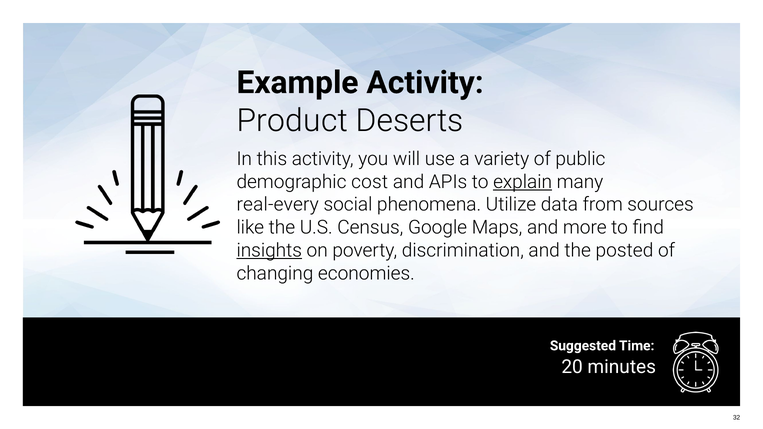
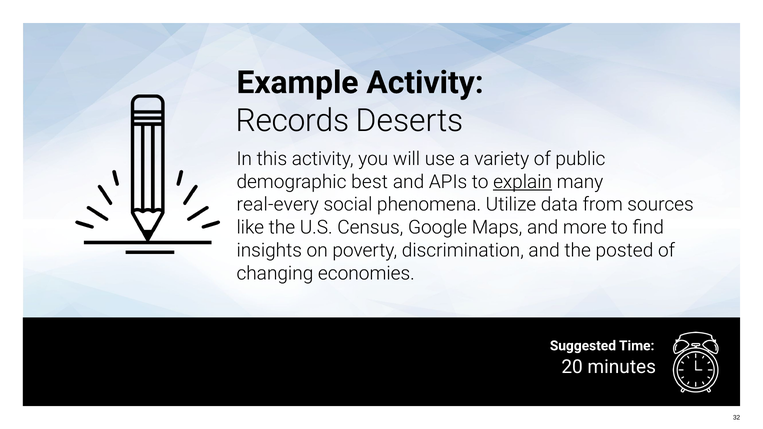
Product: Product -> Records (293, 121)
cost: cost -> best (370, 182)
insights underline: present -> none (269, 250)
